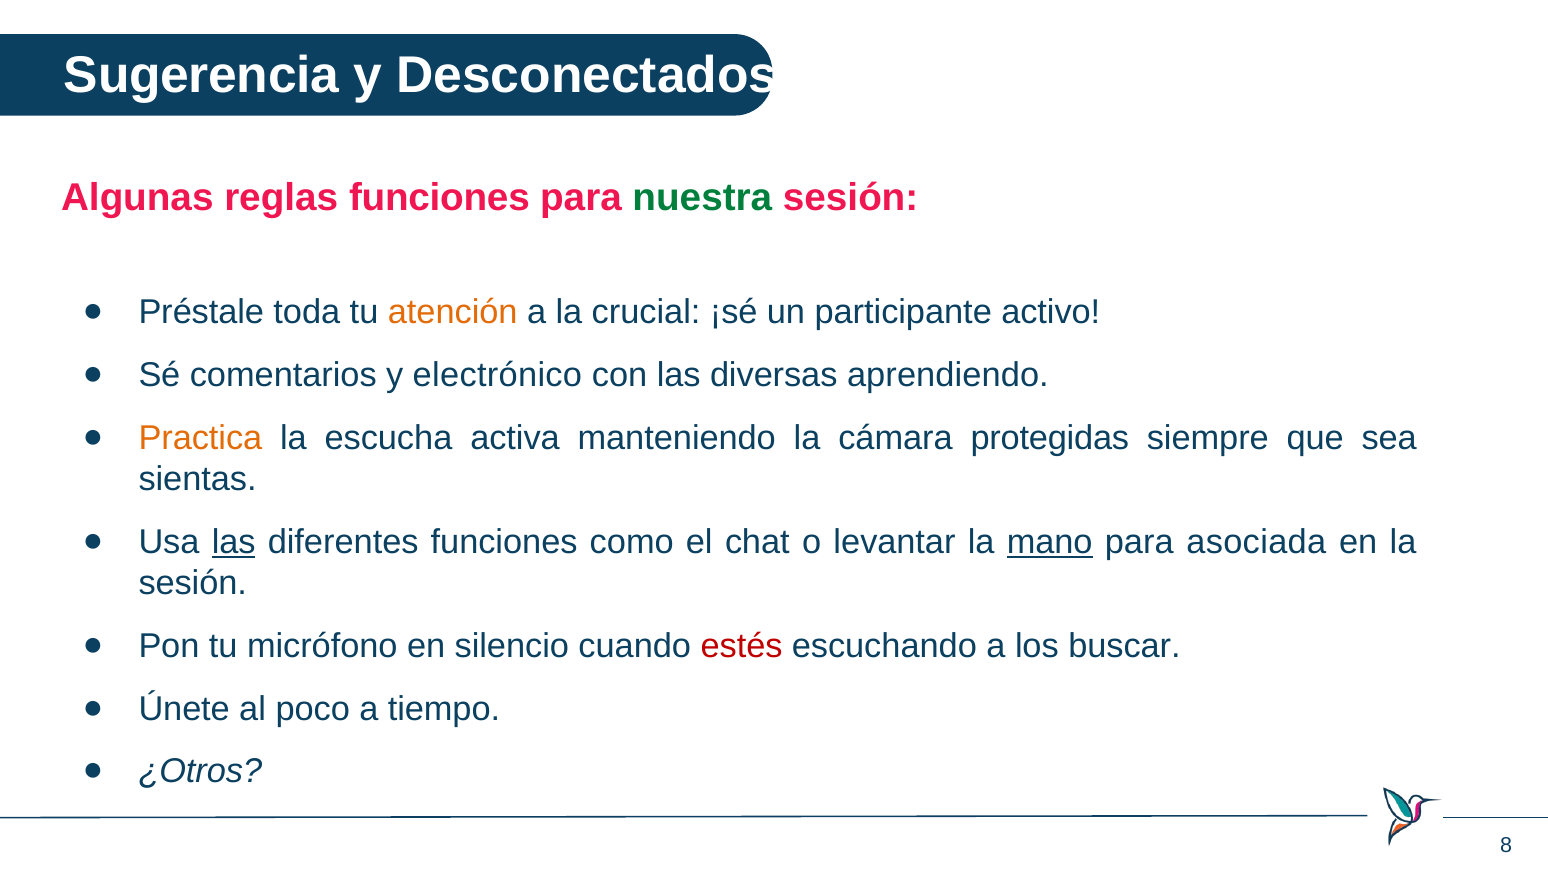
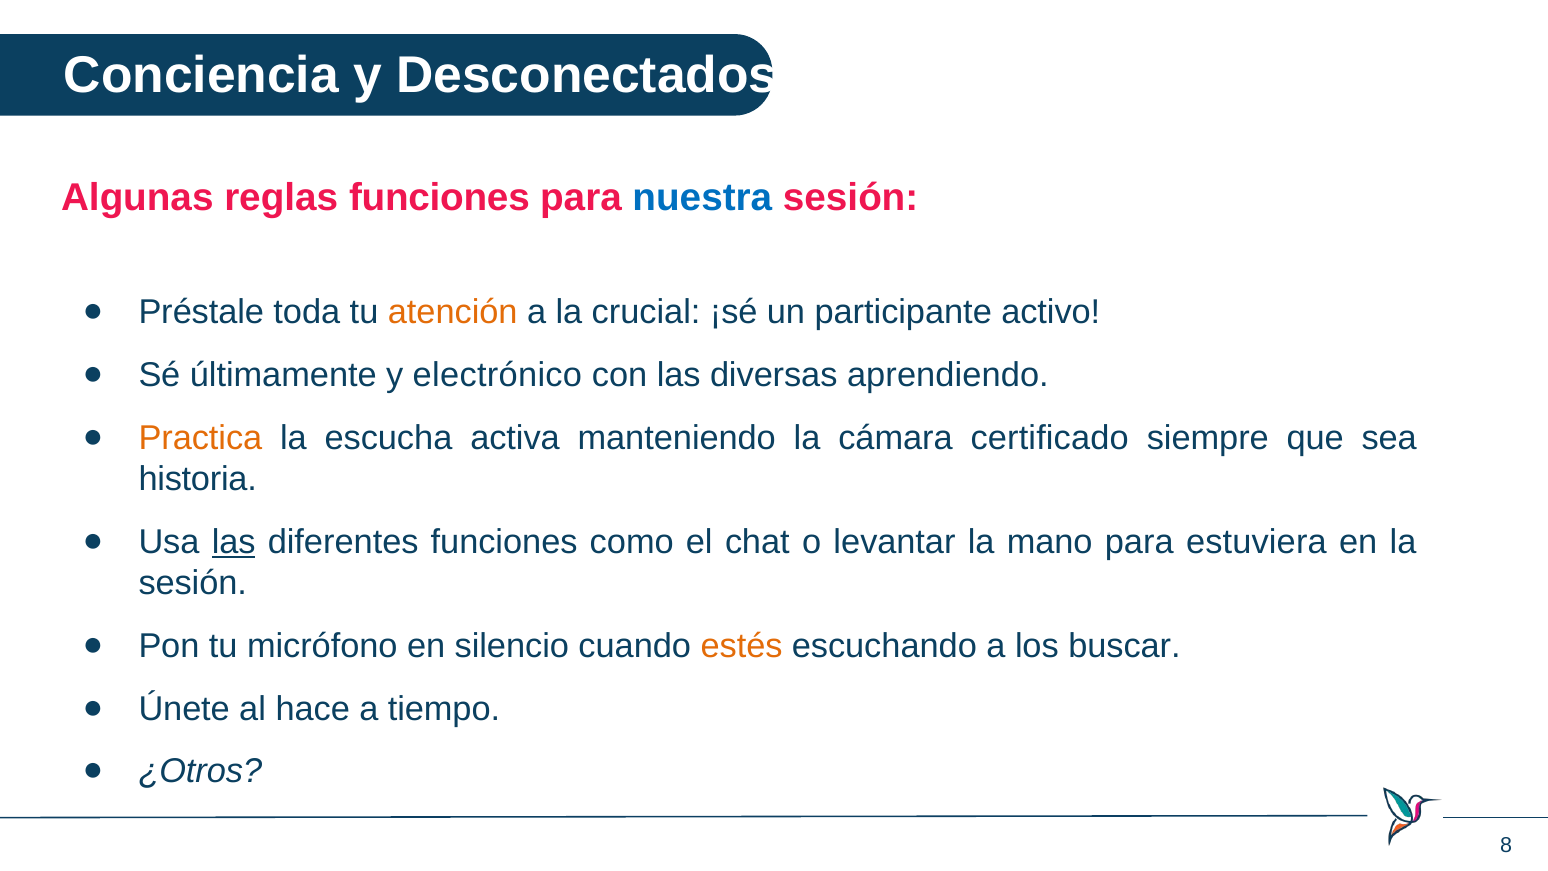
Sugerencia: Sugerencia -> Conciencia (201, 76)
nuestra colour: green -> blue (702, 198)
comentarios: comentarios -> últimamente (283, 375)
protegidas: protegidas -> certificado (1050, 438)
sientas: sientas -> historia (198, 479)
mano underline: present -> none (1050, 542)
asociada: asociada -> estuviera (1256, 542)
estés colour: red -> orange (742, 646)
poco: poco -> hace (313, 709)
